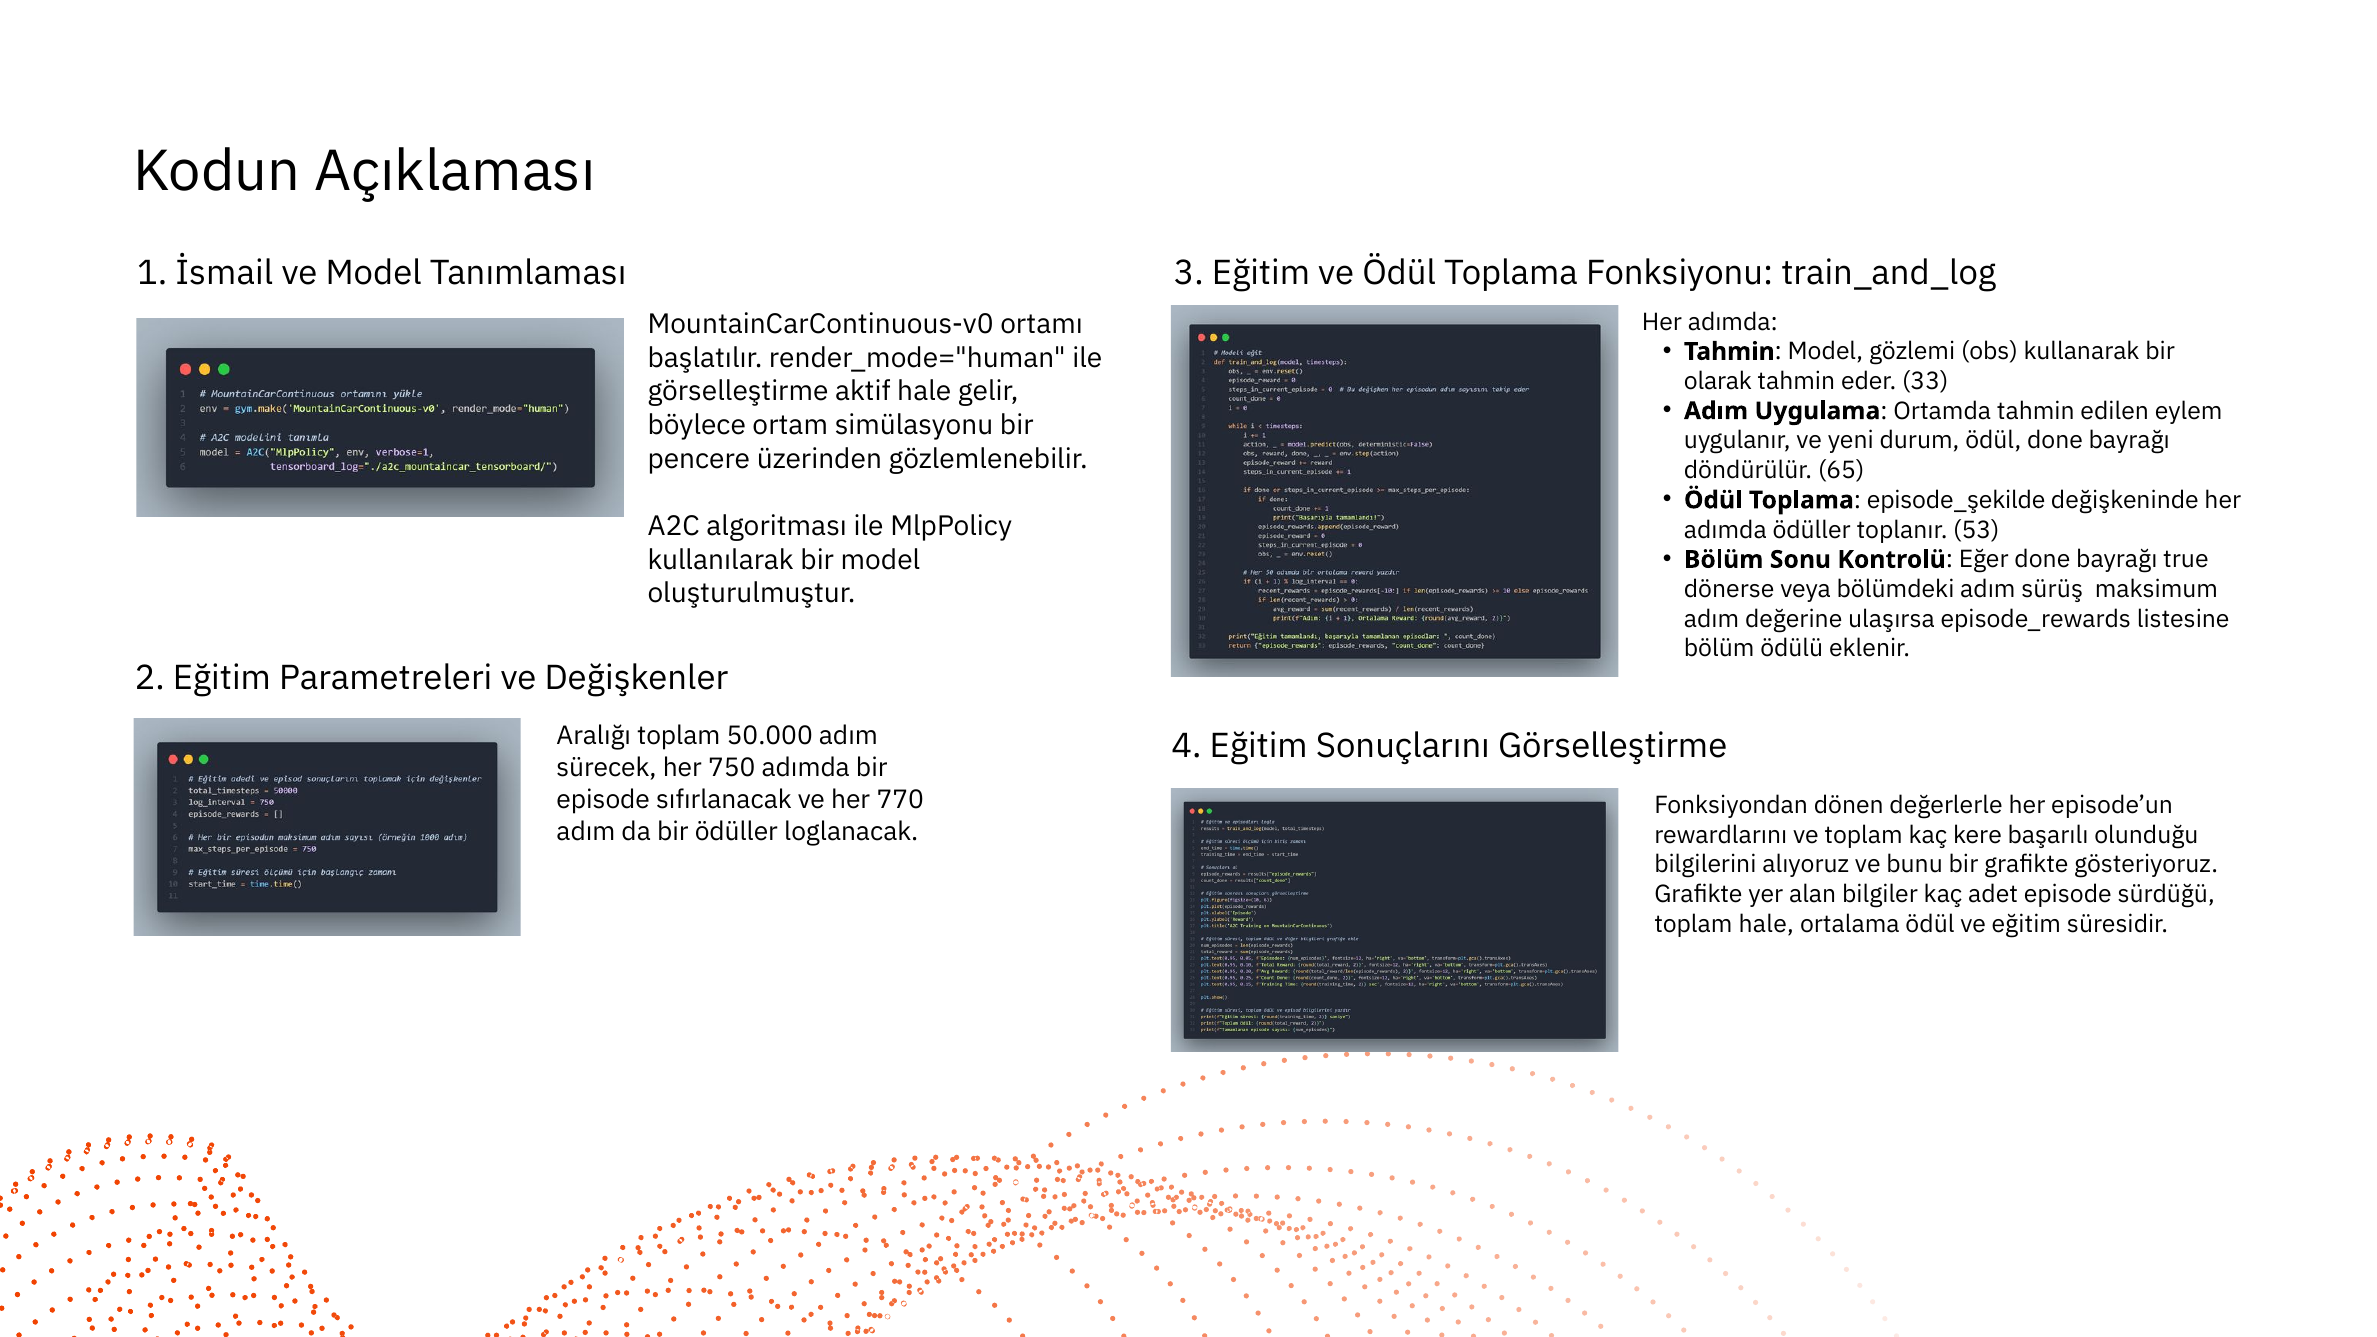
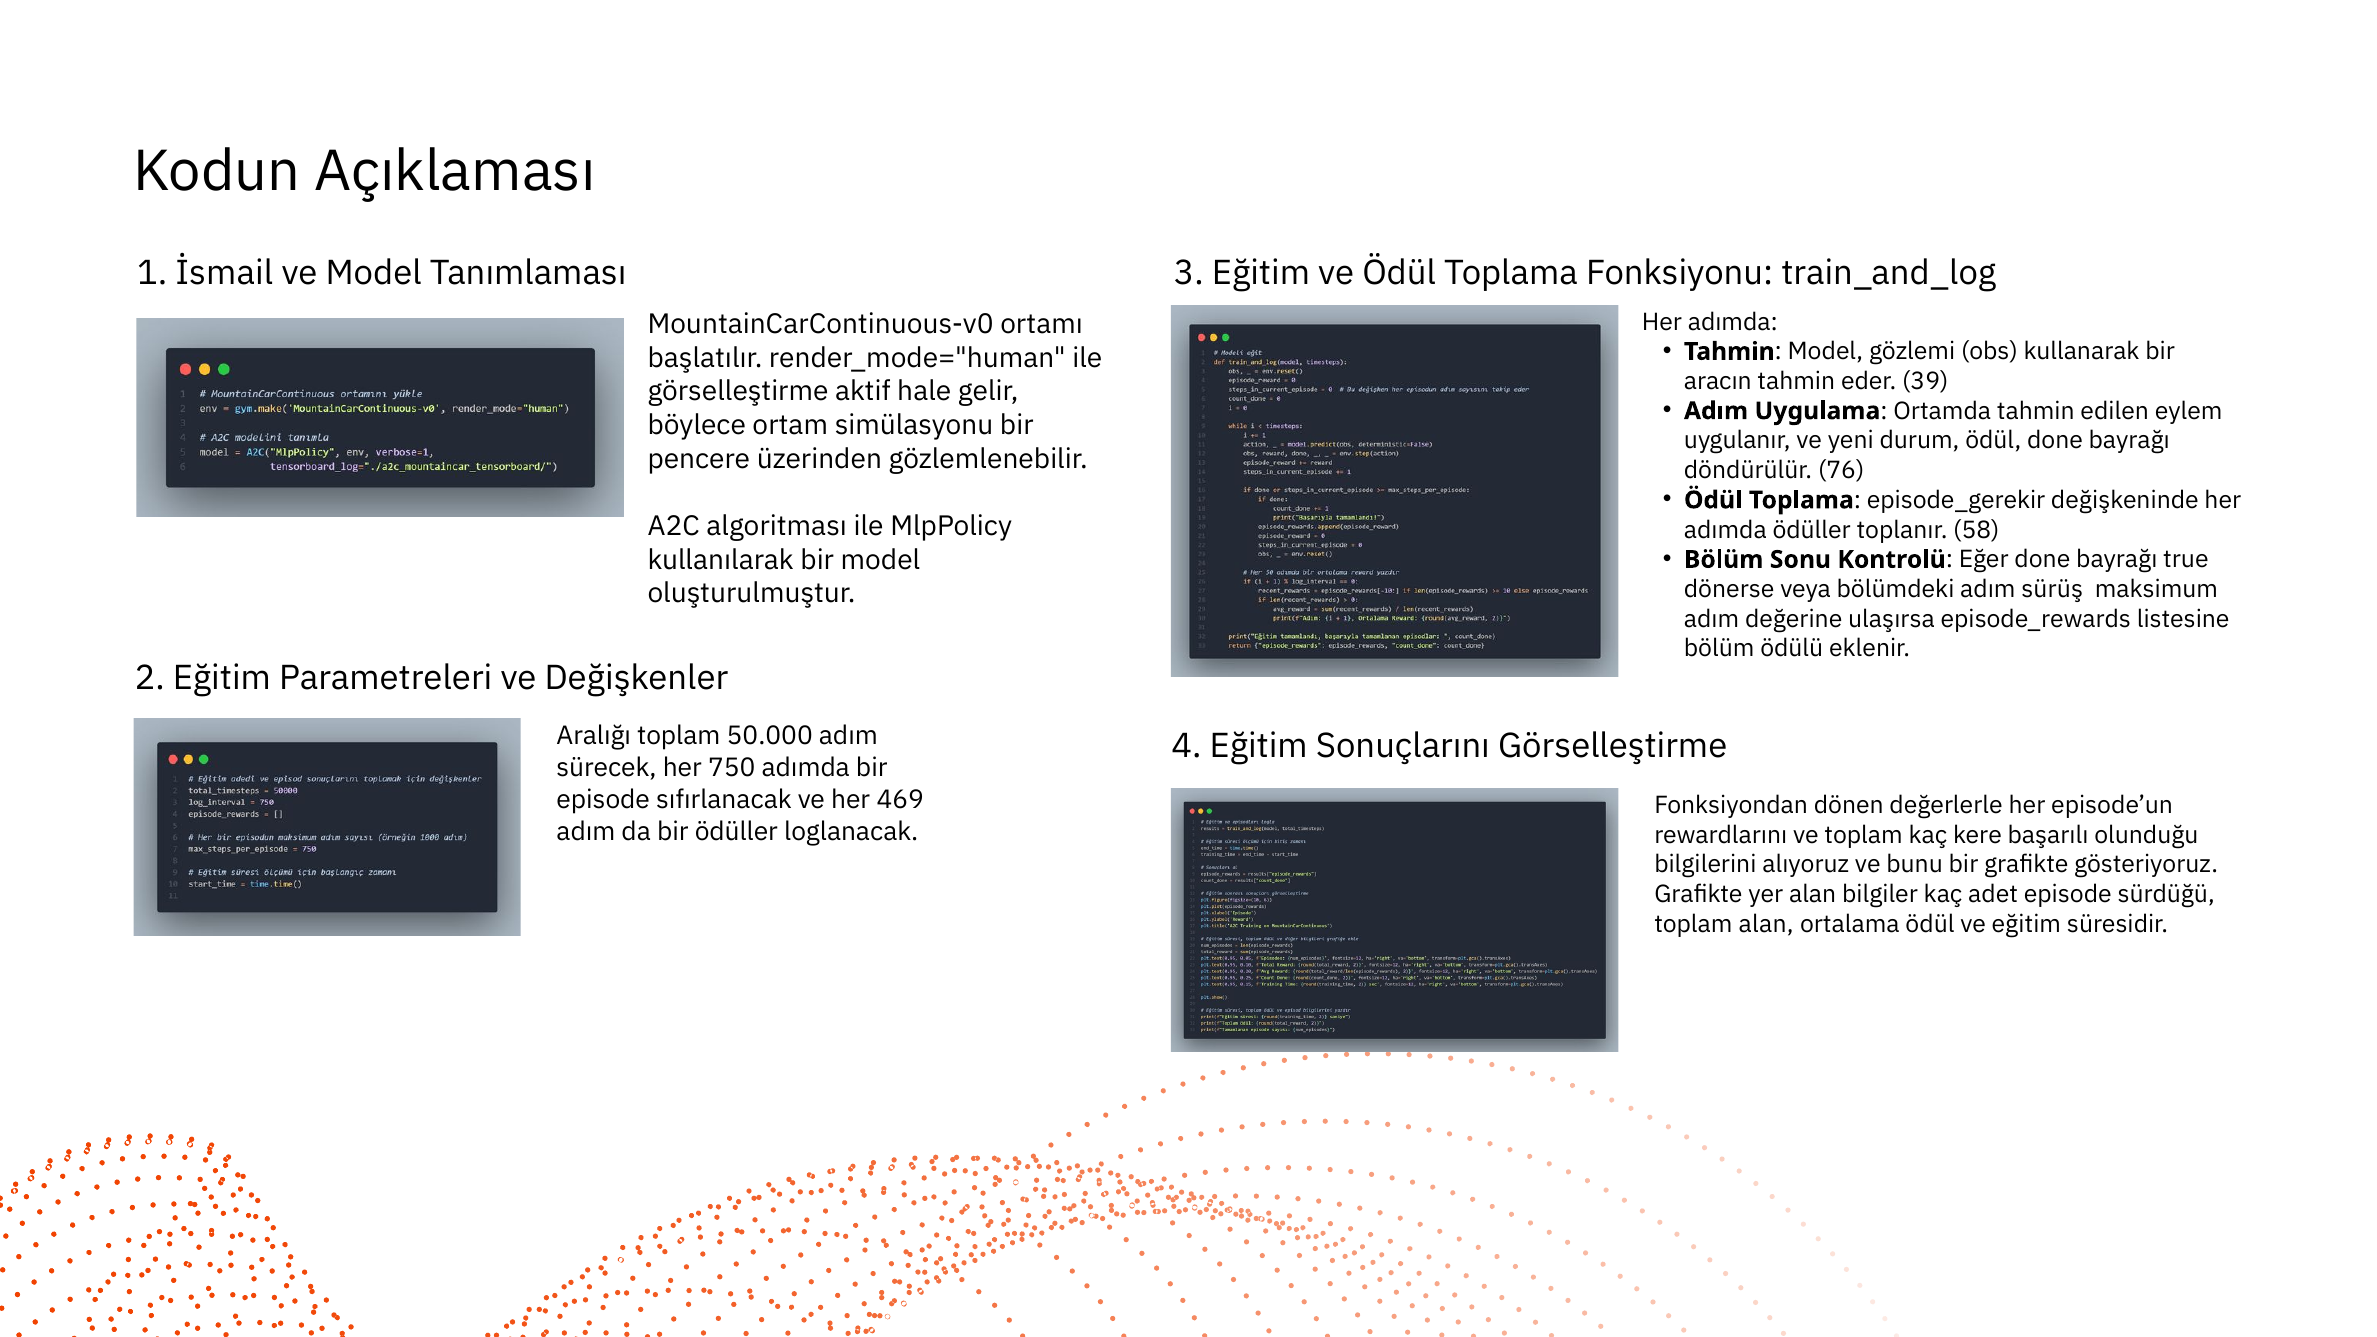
olarak: olarak -> aracın (1718, 381)
33: 33 -> 39 (1925, 381)
65: 65 -> 76 (1841, 471)
episode_şekilde: episode_şekilde -> episode_gerekir (1956, 500)
53: 53 -> 58 (1976, 530)
770: 770 -> 469 (900, 800)
toplam hale: hale -> alan (1766, 924)
